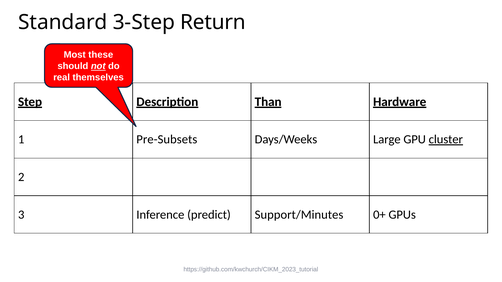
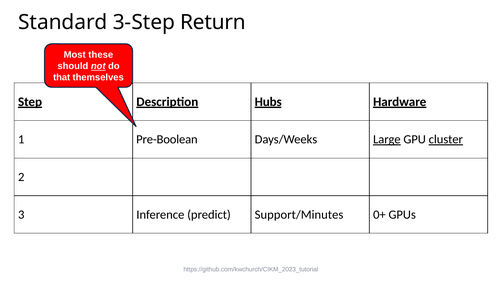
real: real -> that (62, 78)
Than: Than -> Hubs (268, 102)
Pre-Subsets: Pre-Subsets -> Pre-Boolean (167, 140)
Large underline: none -> present (387, 140)
